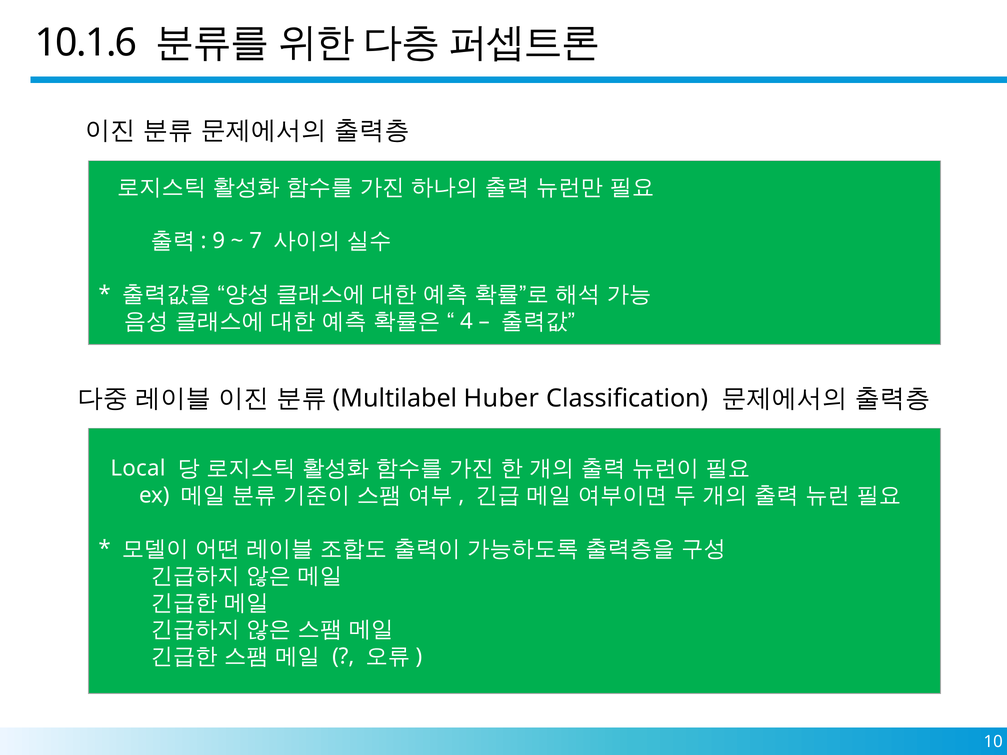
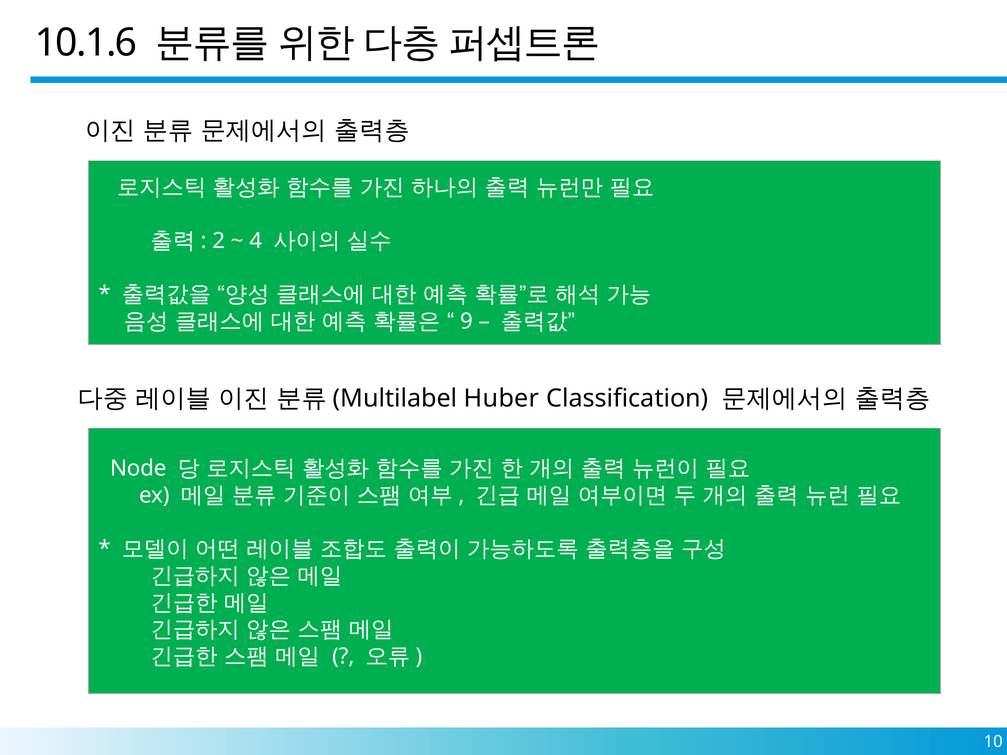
9: 9 -> 2 (219, 241)
7: 7 -> 4 (256, 241)
4: 4 -> 9 (466, 321)
Local: Local -> Node (138, 469)
